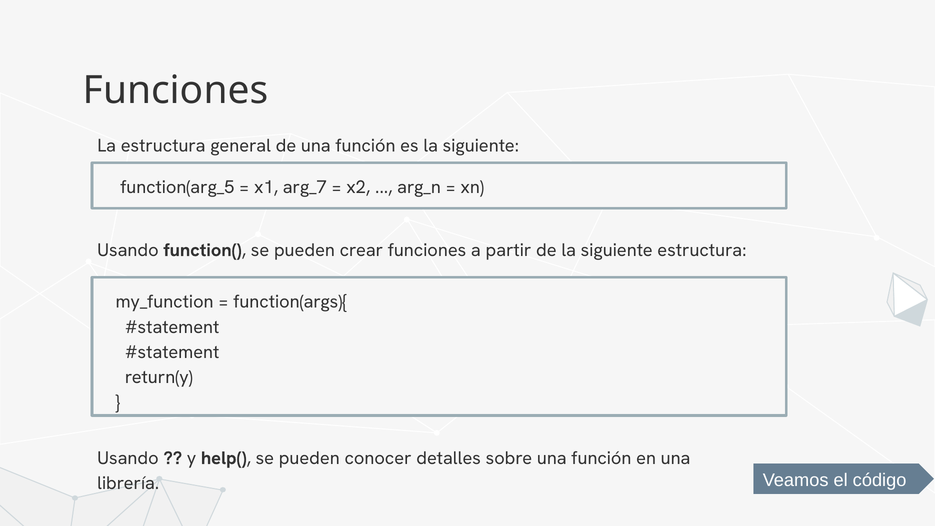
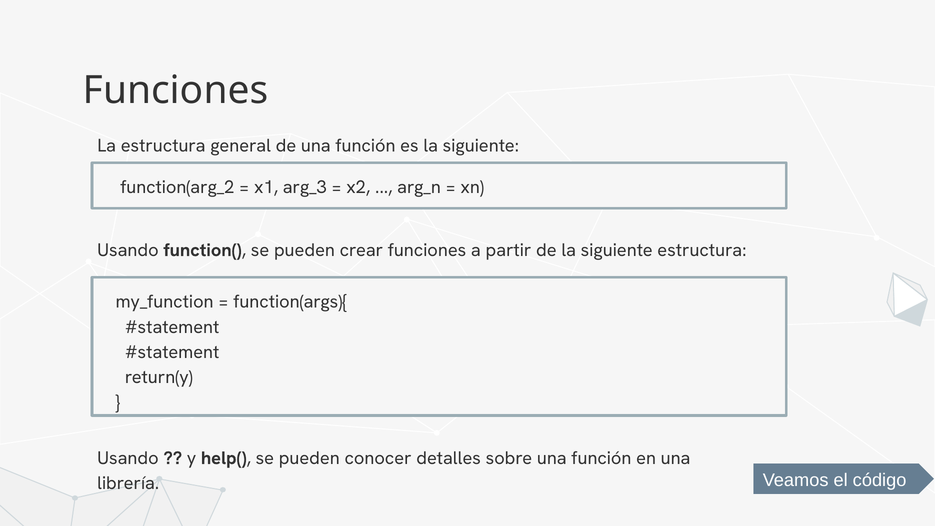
function(arg_5: function(arg_5 -> function(arg_2 (177, 187)
arg_7: arg_7 -> arg_3 (305, 187)
